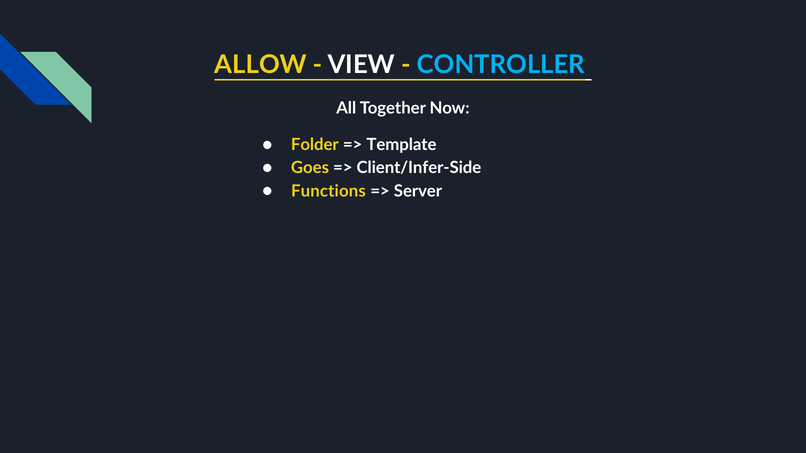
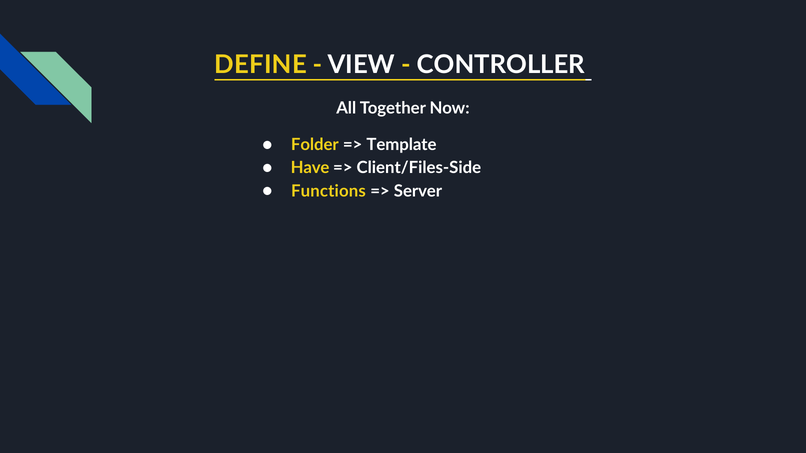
ALLOW: ALLOW -> DEFINE (261, 65)
CONTROLLER colour: light blue -> white (501, 65)
Goes: Goes -> Have (310, 168)
Client/Infer-Side: Client/Infer-Side -> Client/Files-Side (419, 168)
